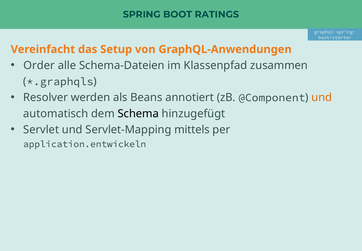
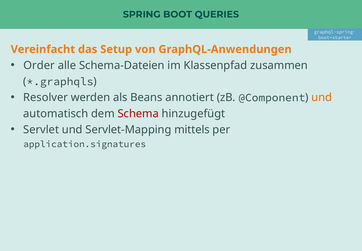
RATINGS: RATINGS -> QUERIES (217, 14)
Schema colour: black -> red (138, 113)
application.entwickeln: application.entwickeln -> application.signatures (85, 144)
